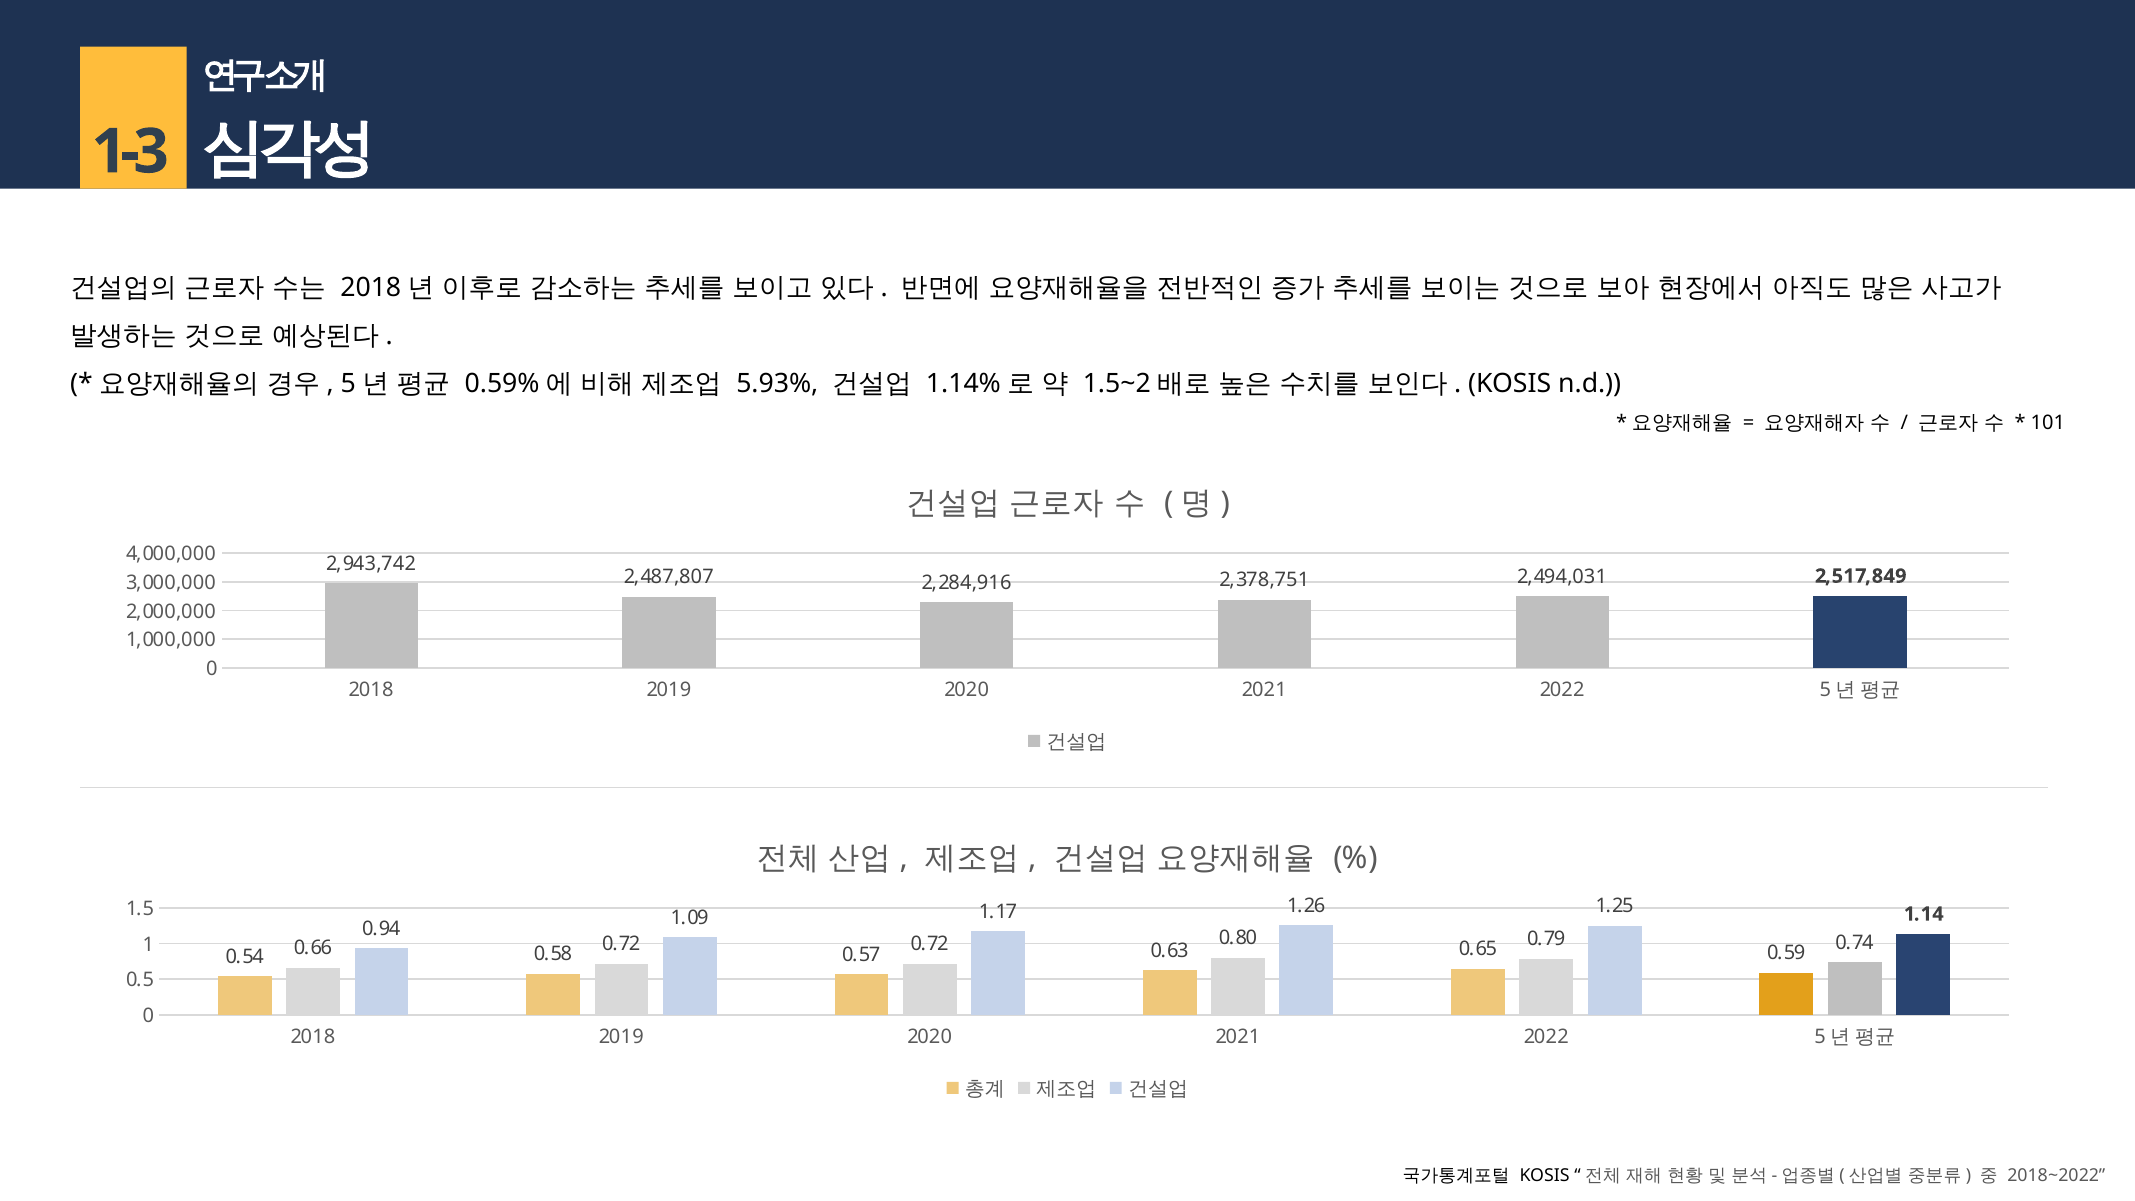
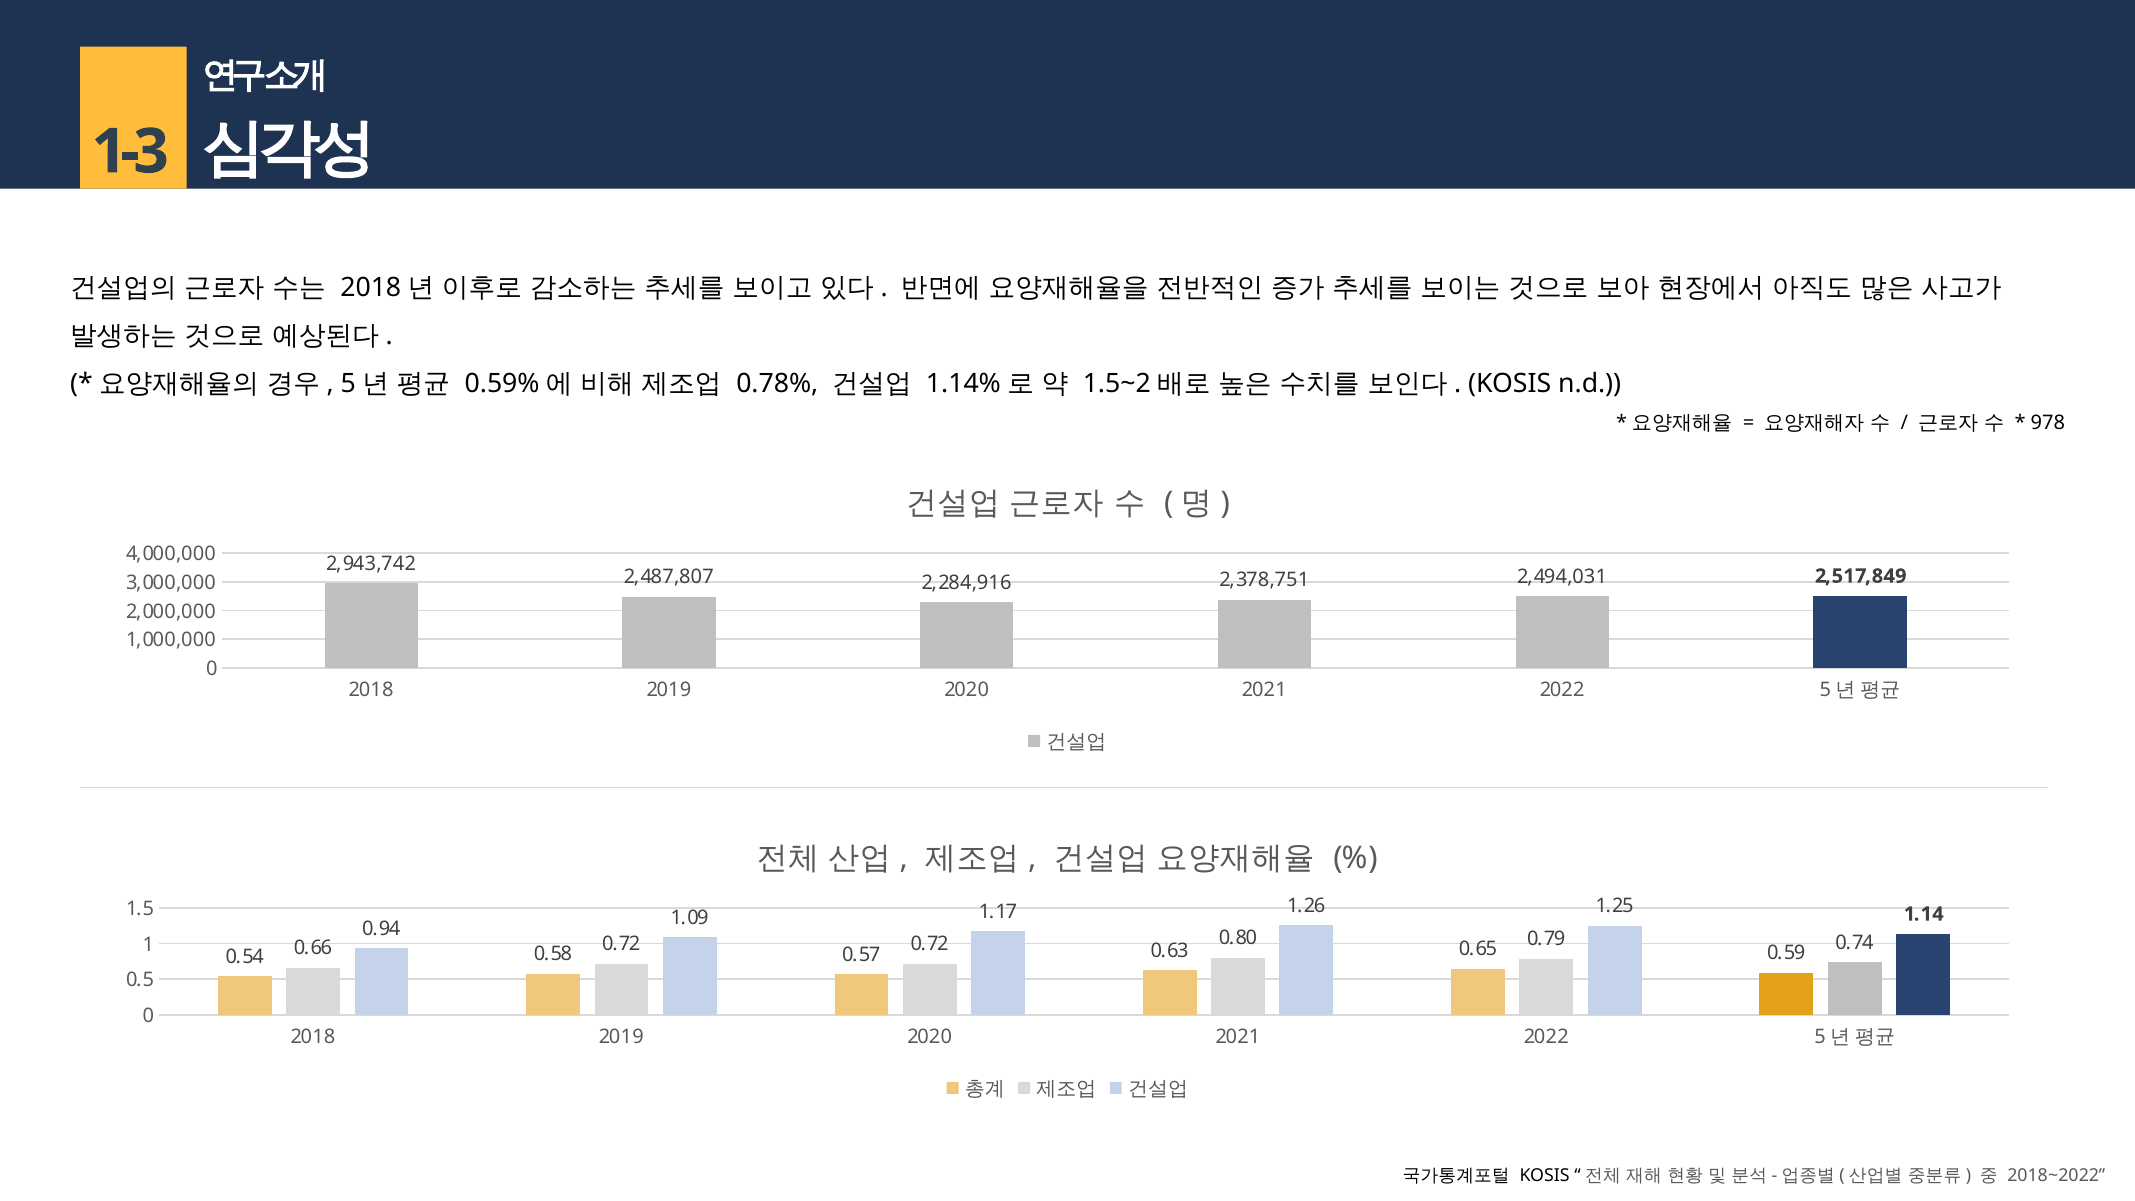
5.93%: 5.93% -> 0.78% (777, 384)
101: 101 -> 978 (2048, 423)
